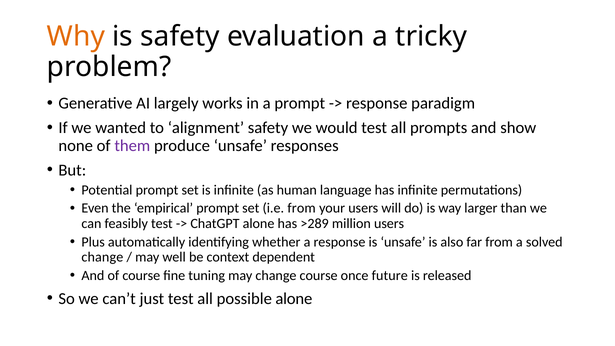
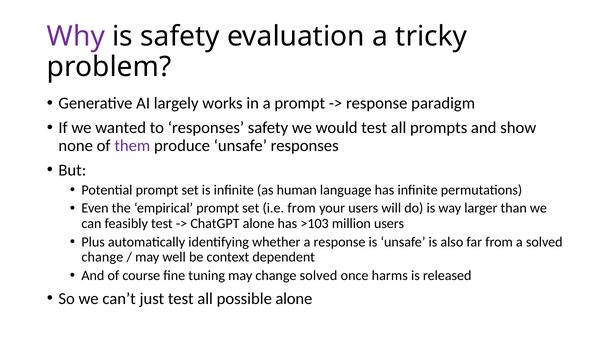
Why colour: orange -> purple (76, 36)
to alignment: alignment -> responses (206, 128)
>289: >289 -> >103 (315, 223)
change course: course -> solved (319, 276)
future: future -> harms (390, 276)
